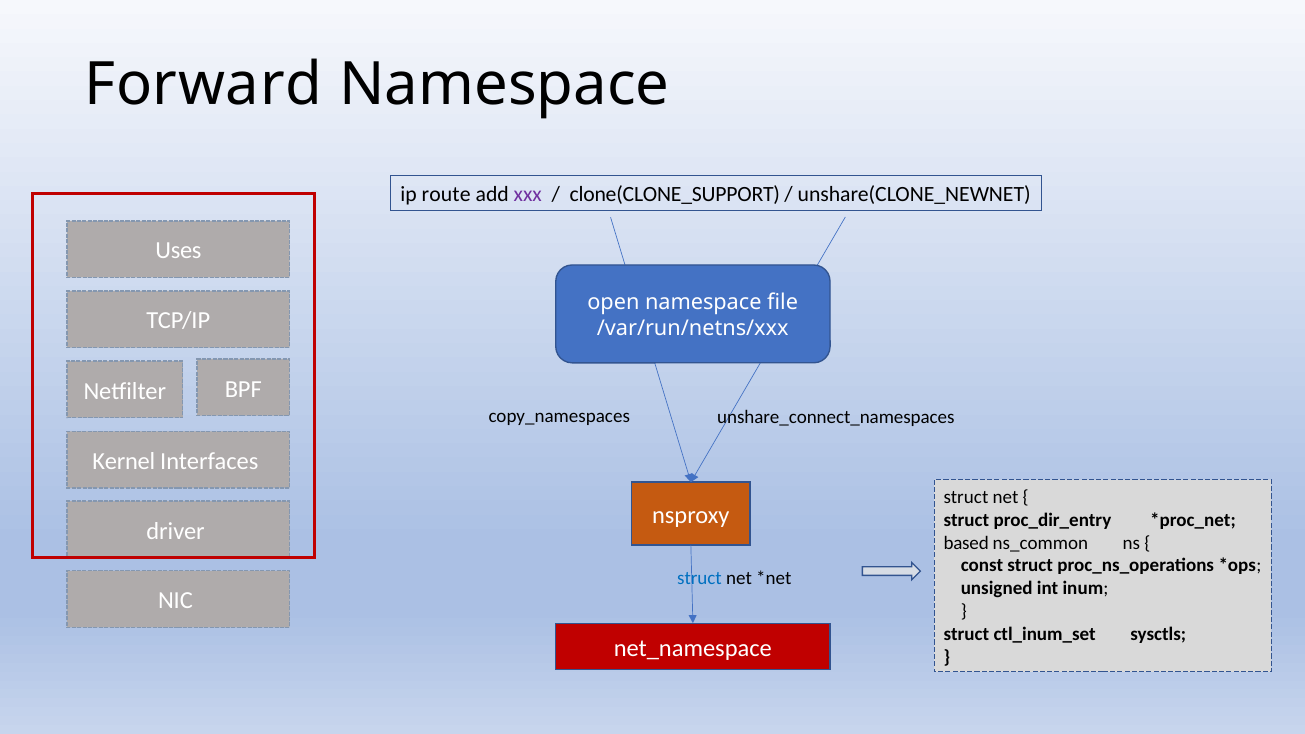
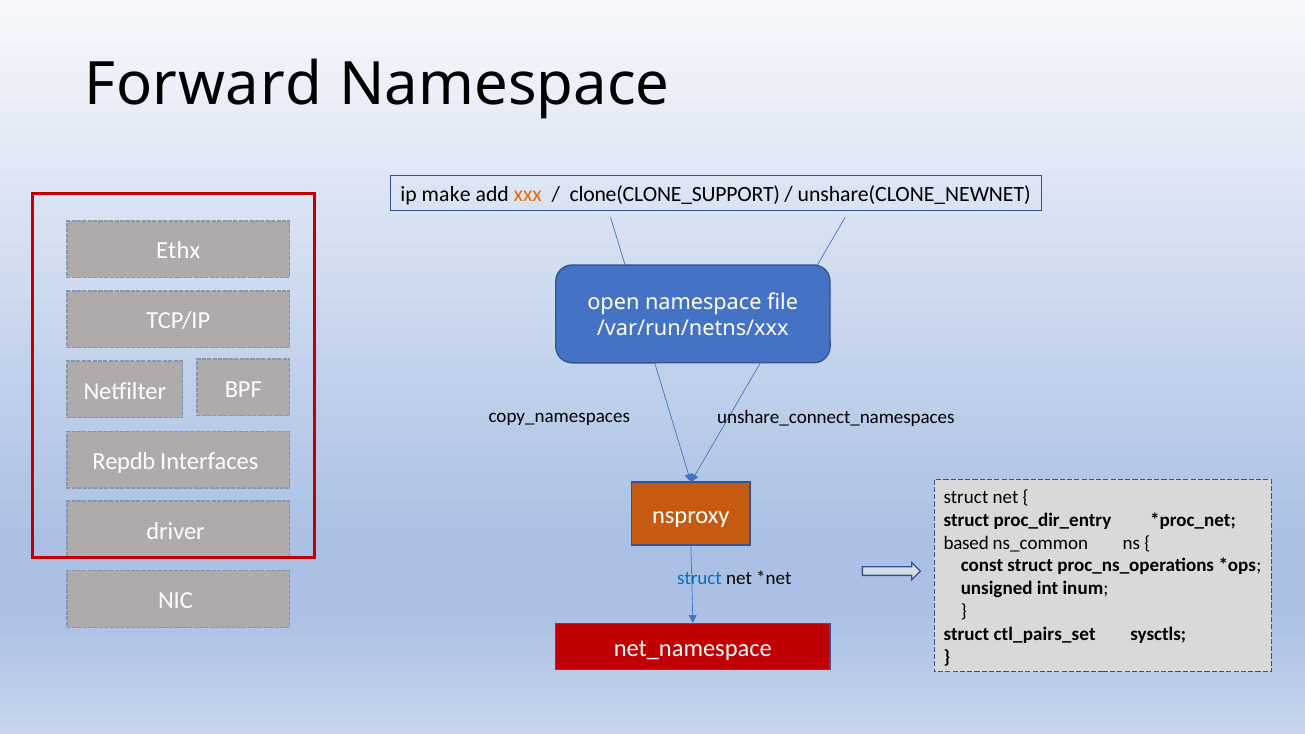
route: route -> make (446, 194)
xxx colour: purple -> orange (528, 194)
Uses: Uses -> Ethx (178, 251)
Kernel: Kernel -> Repdb (124, 461)
ctl_inum_set: ctl_inum_set -> ctl_pairs_set (1045, 634)
